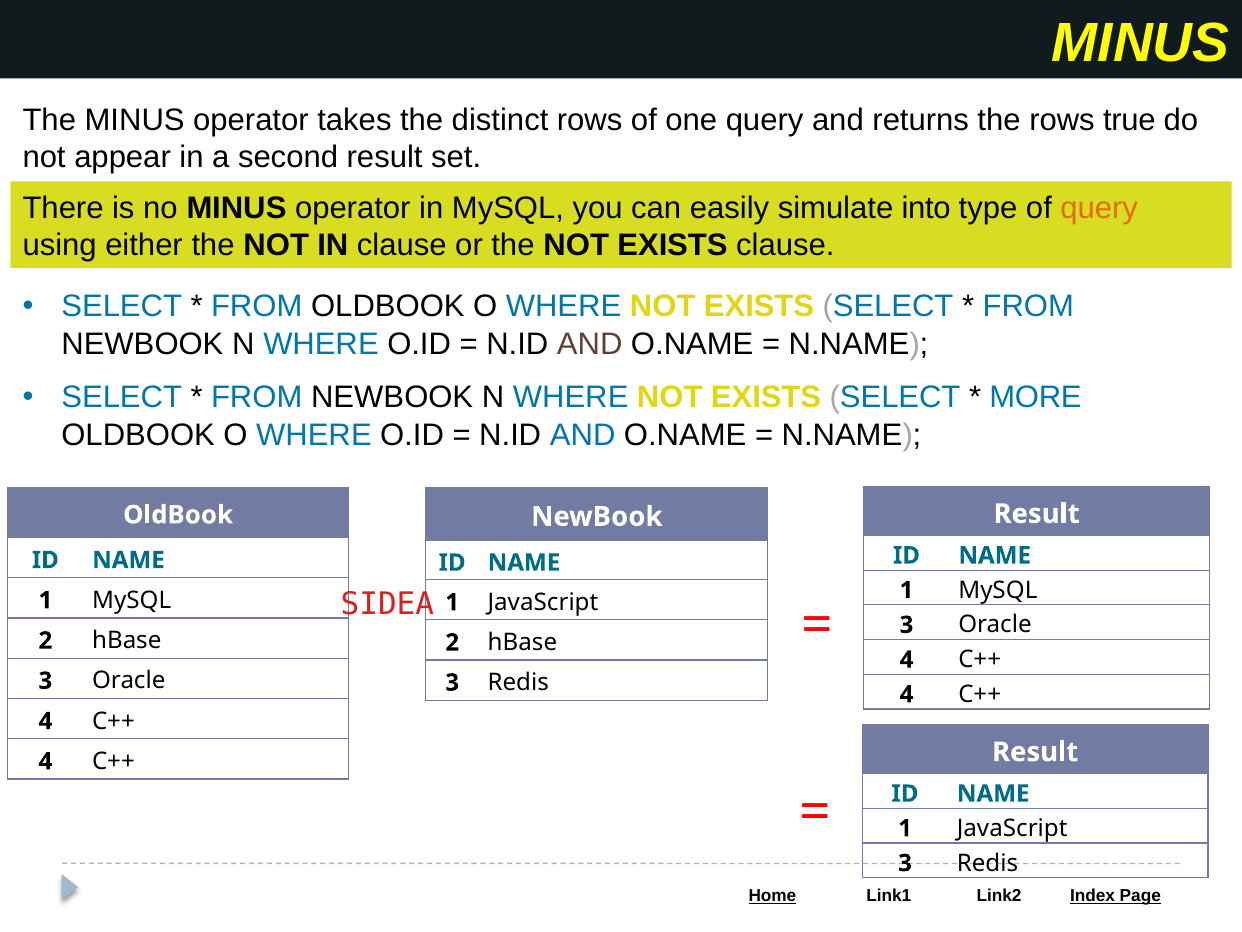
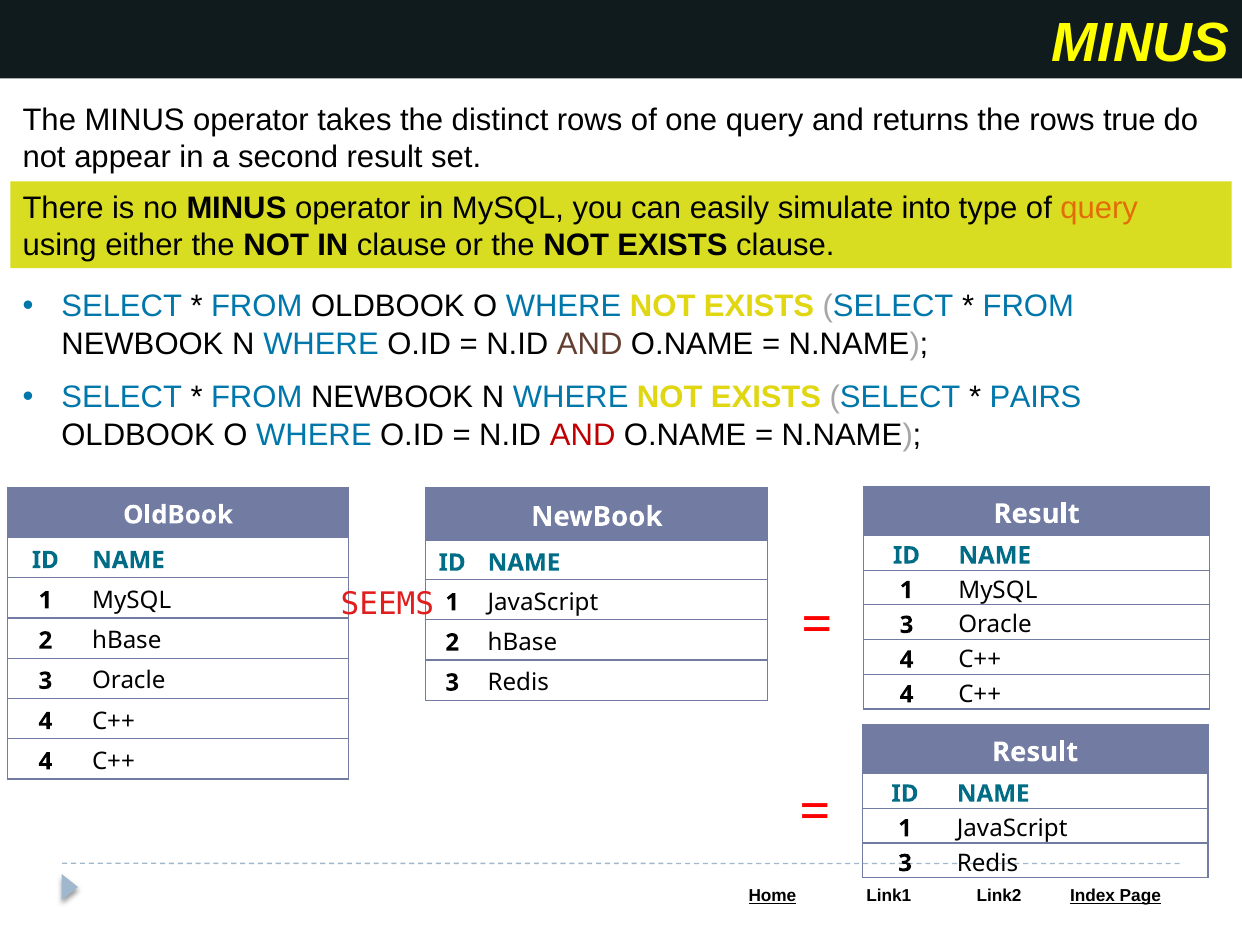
MORE: MORE -> PAIRS (1036, 397)
AND colour: blue -> red (583, 435)
SIDEA: SIDEA -> SEEMS (387, 604)
